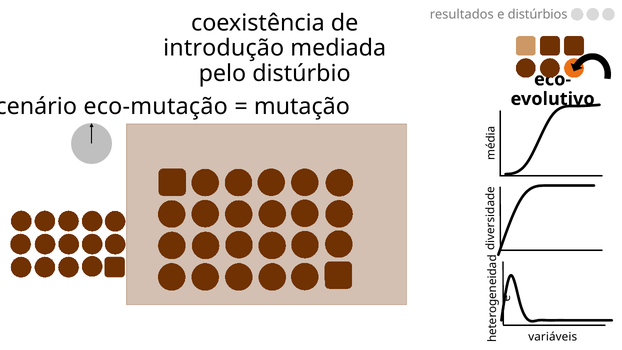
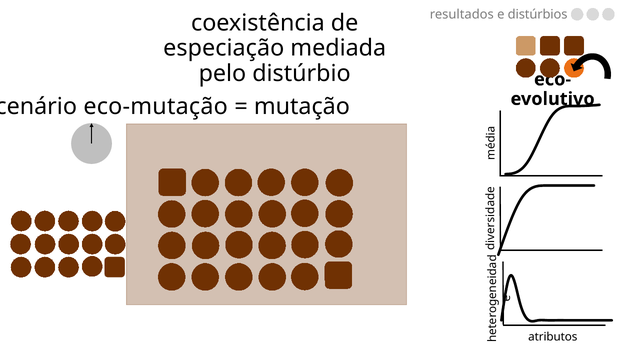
introdução: introdução -> especiação (224, 48)
variáveis: variáveis -> atributos (553, 337)
